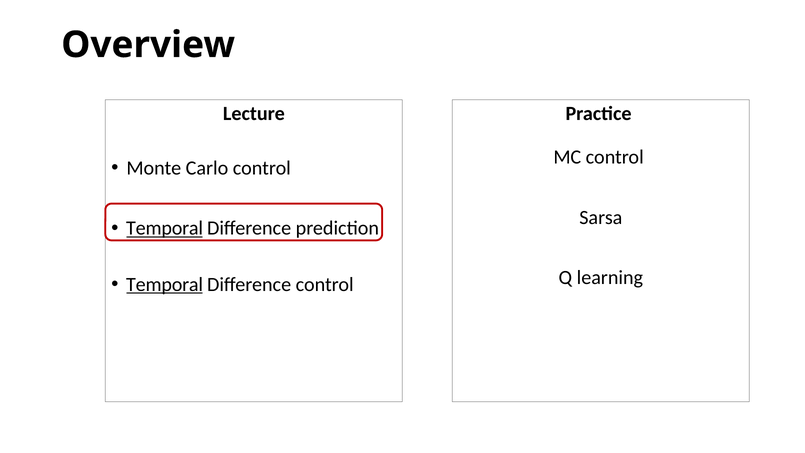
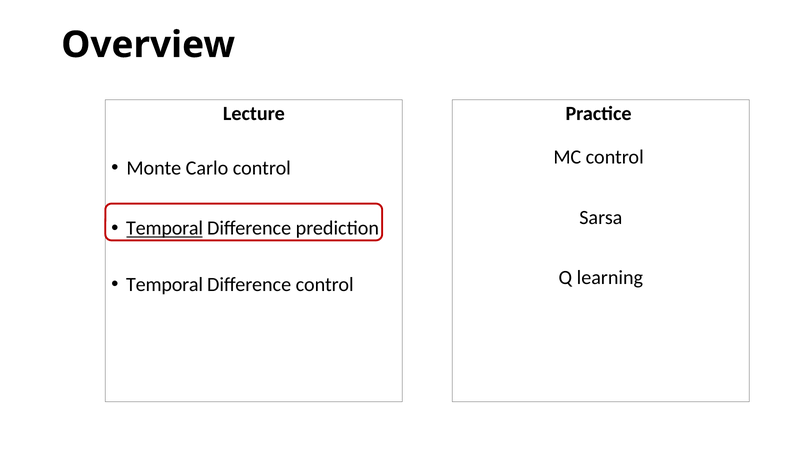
Temporal underline: present -> none (165, 284)
